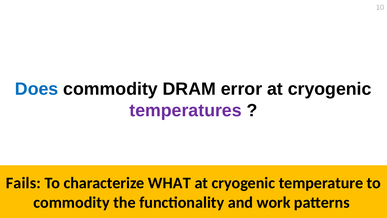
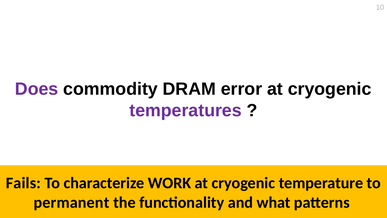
Does colour: blue -> purple (37, 89)
WHAT: WHAT -> WORK (170, 183)
commodity: commodity -> permanent (71, 202)
work: work -> what (274, 202)
